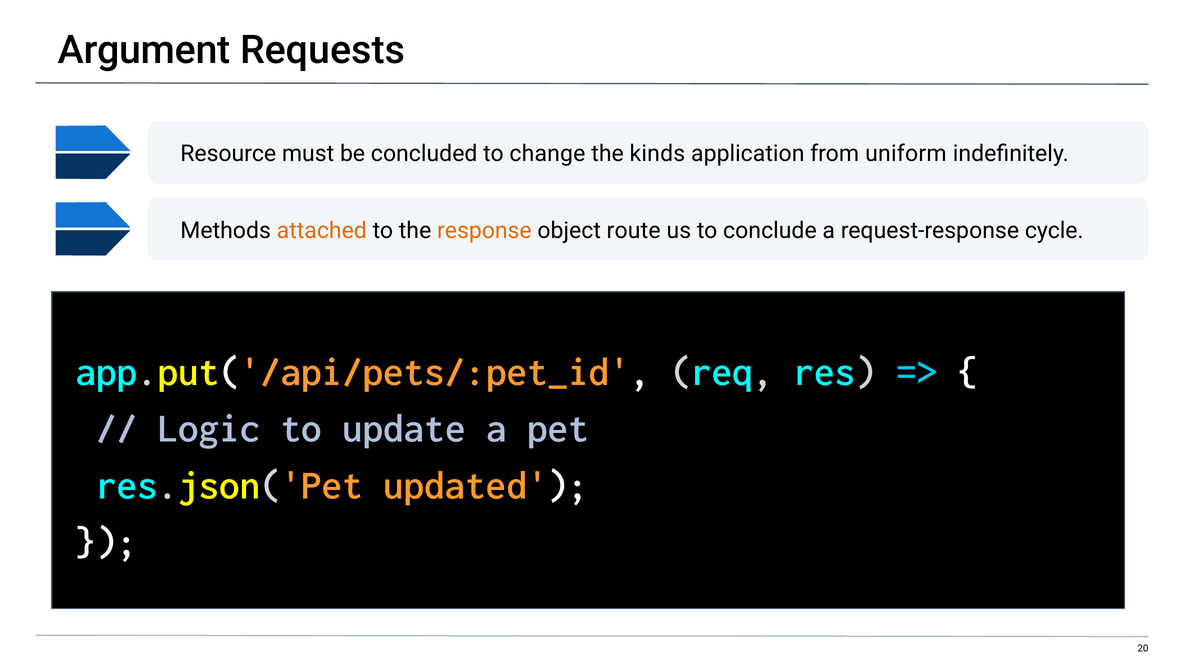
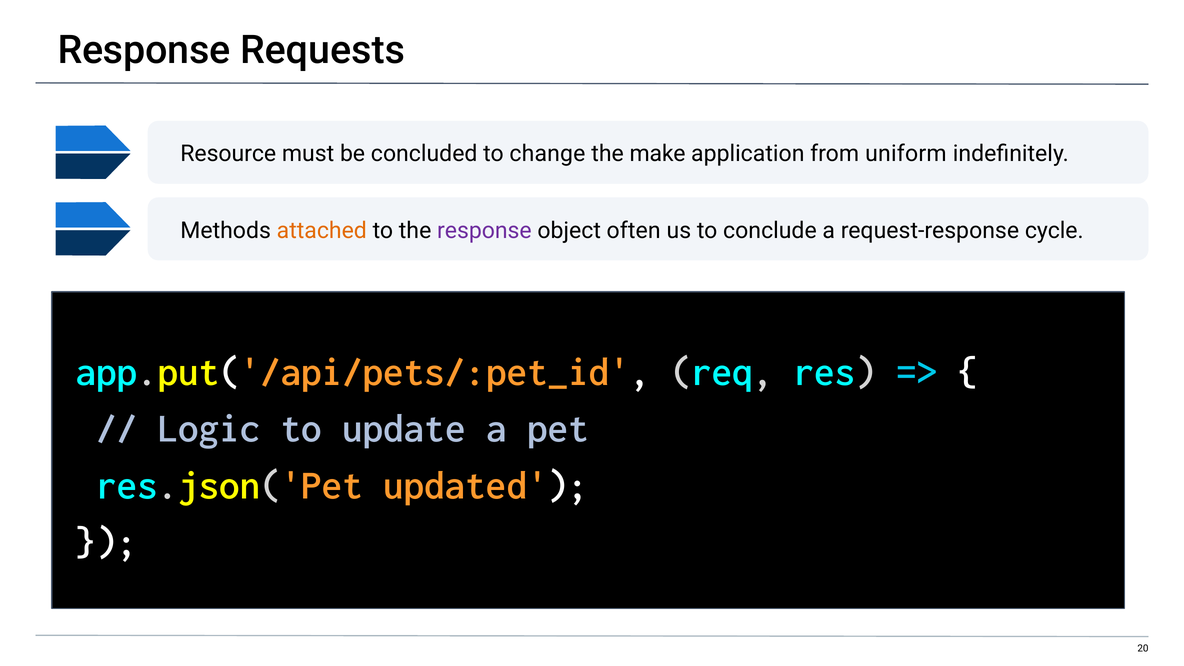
Argument: Argument -> Response (144, 50)
kinds: kinds -> make (658, 154)
response colour: orange -> purple (484, 230)
route: route -> often (634, 230)
